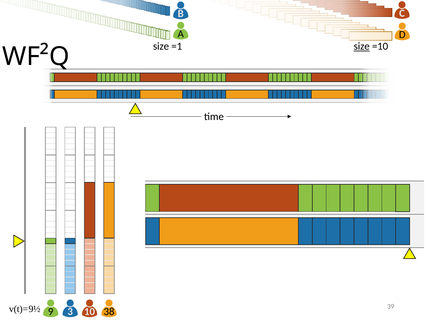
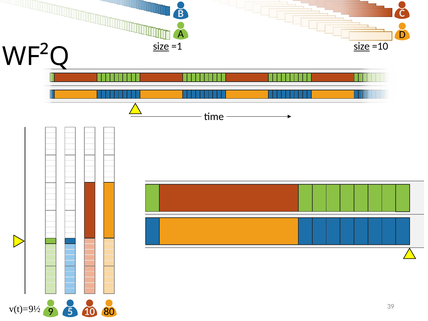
size underline: none -> present (161, 46)
3: 3 -> 5 (70, 312)
38: 38 -> 80 (109, 312)
